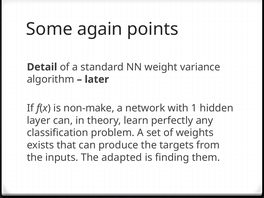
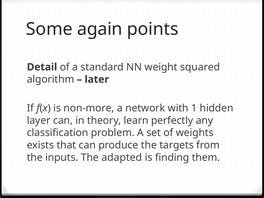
variance: variance -> squared (200, 67)
non-make: non-make -> non-more (89, 108)
